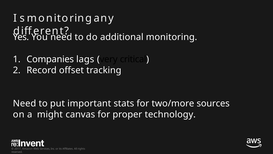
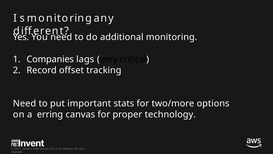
sources: sources -> options (213, 103)
might: might -> erring (50, 114)
